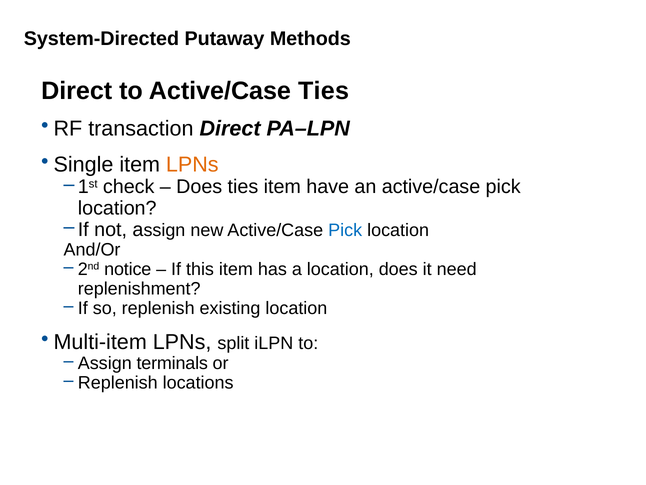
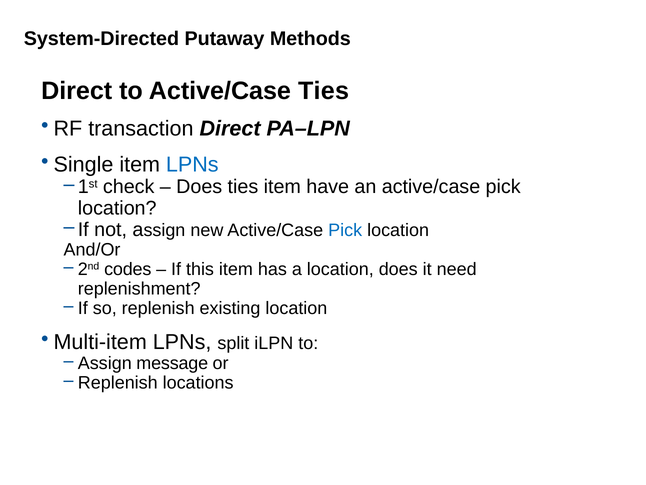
LPNs colour: orange -> blue (192, 164)
notice: notice -> codes (128, 269)
terminals: terminals -> message (172, 363)
